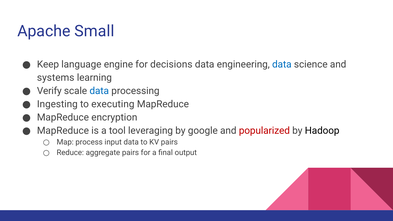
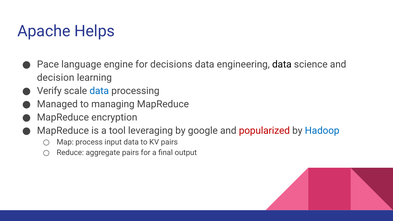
Small: Small -> Helps (95, 31)
Keep: Keep -> Pace (48, 64)
data colour: blue -> black (282, 64)
systems: systems -> decision (56, 78)
Ingesting: Ingesting -> Managed (57, 104)
executing: executing -> managing (113, 104)
Hadoop colour: black -> blue (322, 131)
